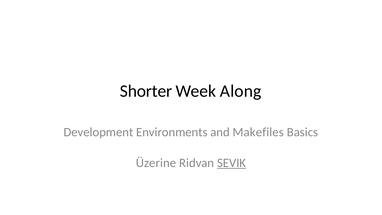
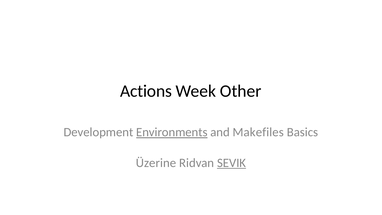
Shorter: Shorter -> Actions (146, 91)
Along: Along -> Other (241, 91)
Environments underline: none -> present (172, 132)
